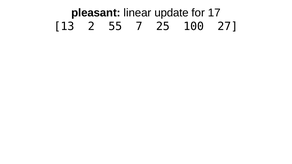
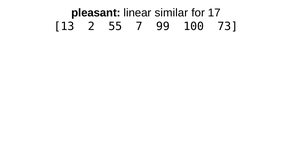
update: update -> similar (171, 13)
25: 25 -> 99 (163, 26)
27: 27 -> 73 (228, 26)
